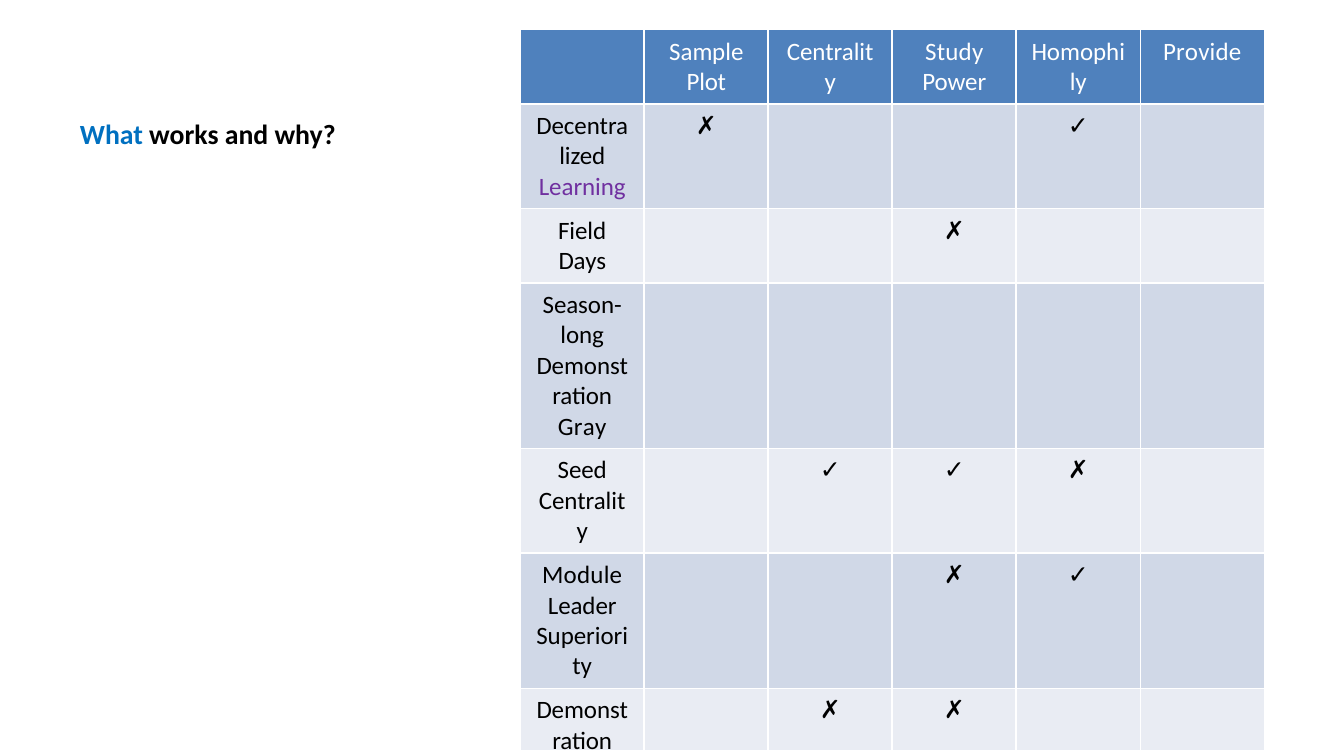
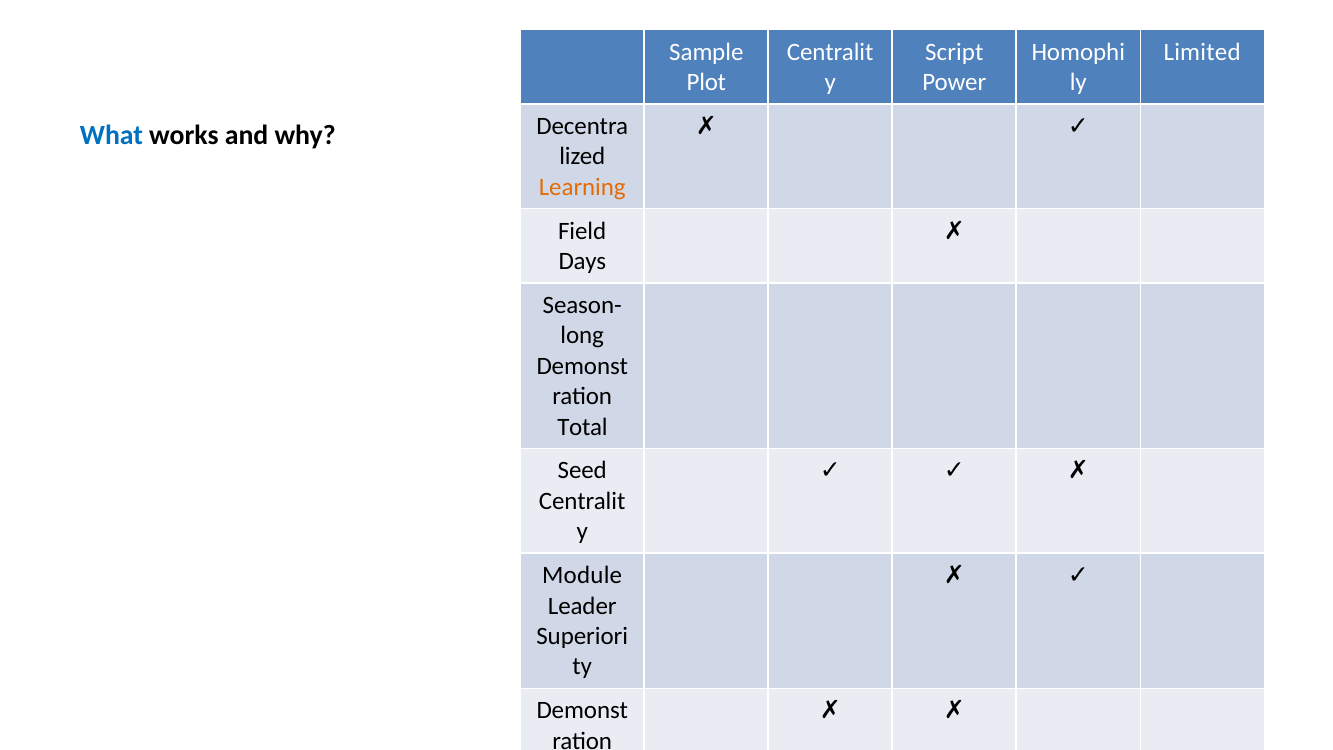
Study: Study -> Script (954, 52)
Provide: Provide -> Limited (1202, 52)
Learning colour: purple -> orange (582, 187)
Gray: Gray -> Total (582, 427)
